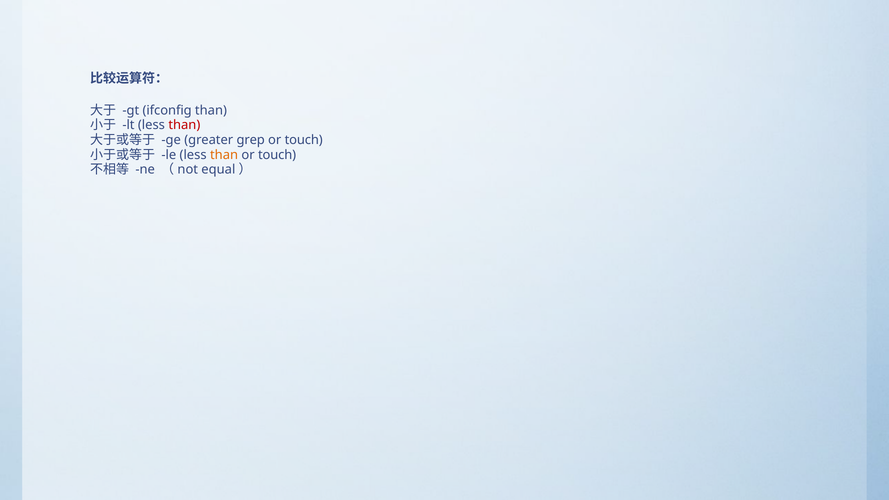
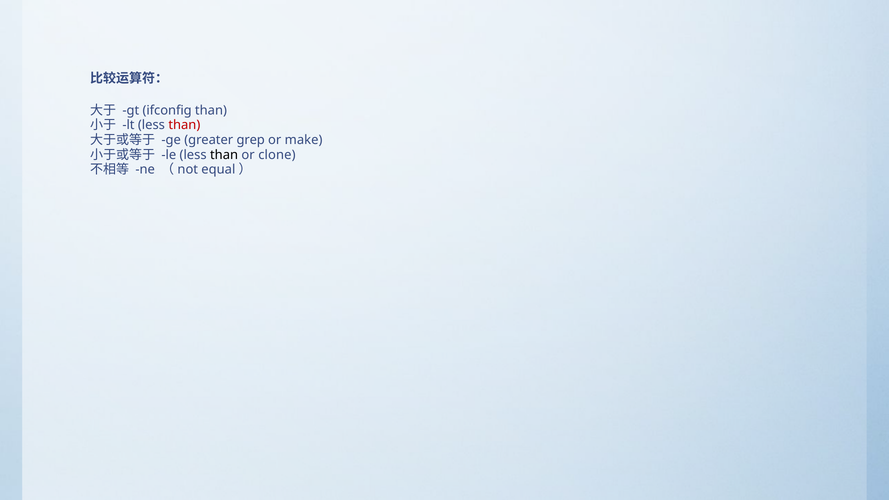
touch: touch -> make (304, 140)
than colour: orange -> black (224, 155)
touch: touch -> clone (277, 155)
